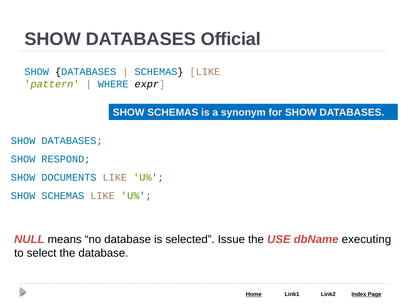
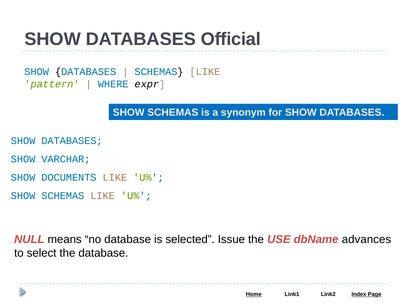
RESPOND: RESPOND -> VARCHAR (66, 159)
executing: executing -> advances (366, 239)
